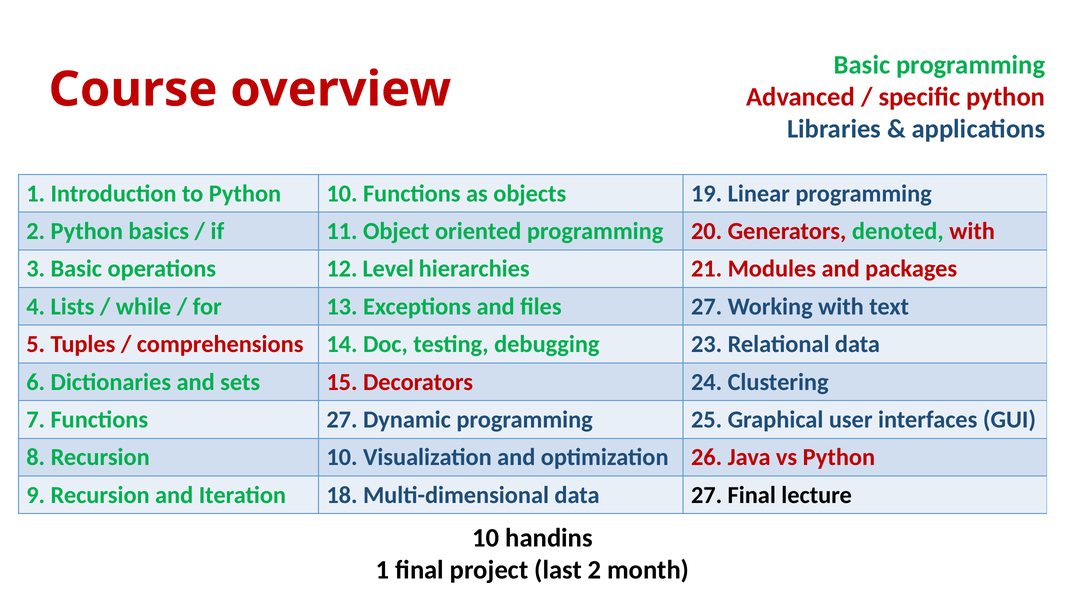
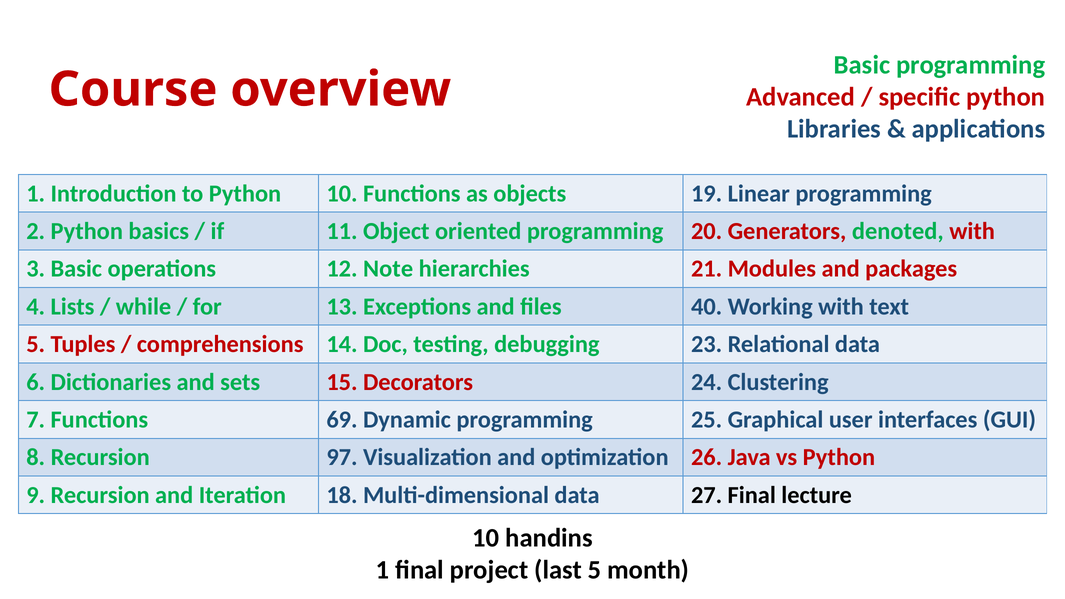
Level: Level -> Note (388, 269)
files 27: 27 -> 40 (707, 307)
Functions 27: 27 -> 69 (342, 420)
Recursion 10: 10 -> 97 (342, 457)
last 2: 2 -> 5 (595, 570)
